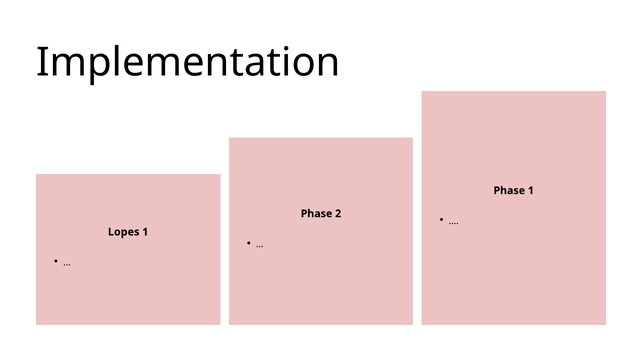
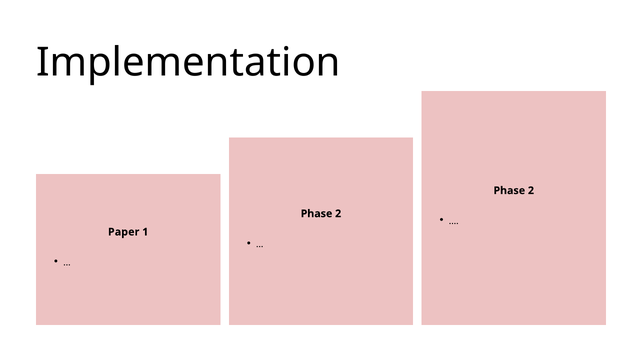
1: 1 -> 2 (531, 191)
Lopes: Lopes -> Paper (124, 232)
